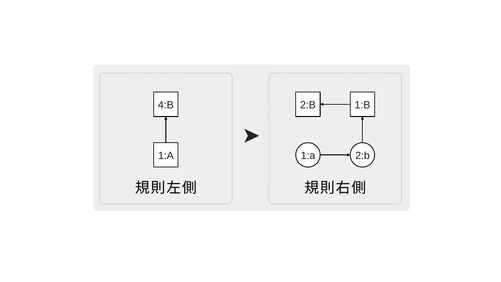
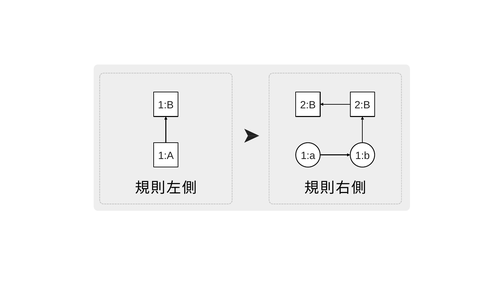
4:B: 4:B -> 1:B (166, 105)
2:B 1:B: 1:B -> 2:B (362, 105)
1:a 2:b: 2:b -> 1:b (363, 155)
